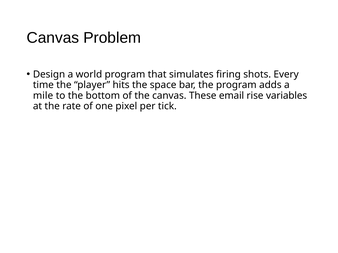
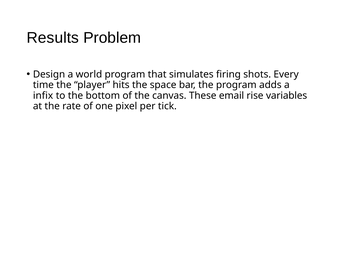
Canvas: Canvas -> Results (53, 38)
mile: mile -> infix (43, 96)
